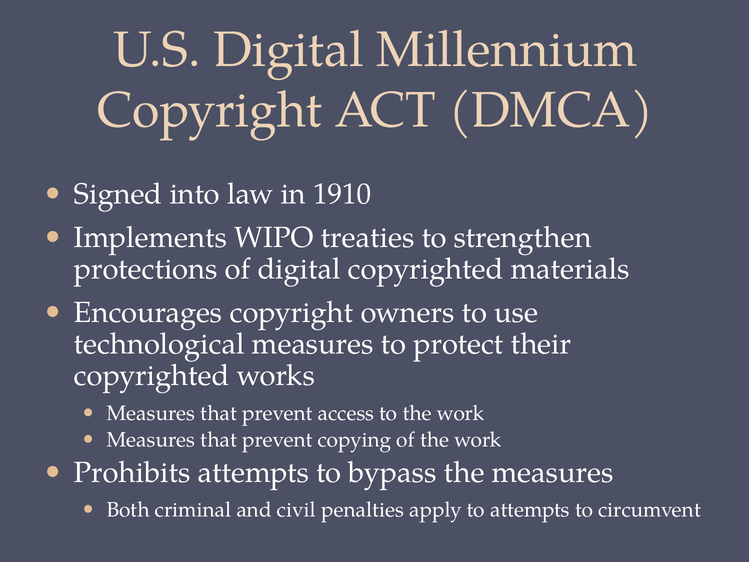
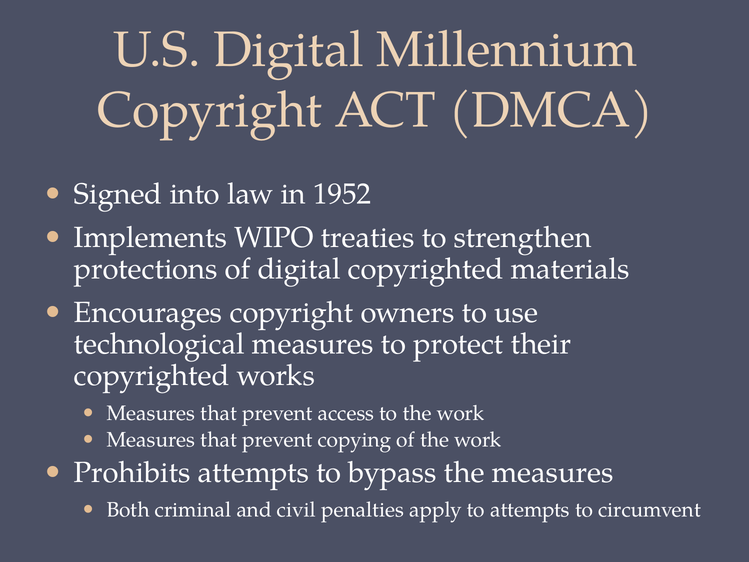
1910: 1910 -> 1952 (342, 194)
